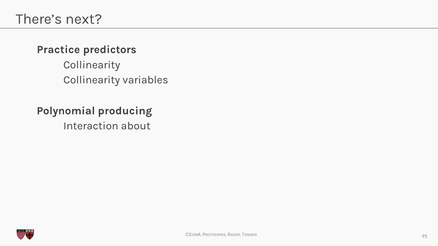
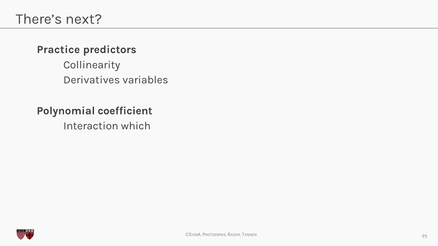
Collinearity: Collinearity -> Derivatives (92, 80)
producing: producing -> coefficient (125, 111)
about: about -> which (136, 126)
